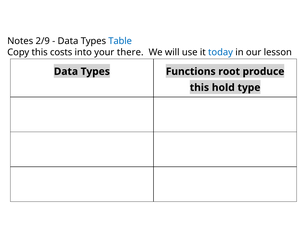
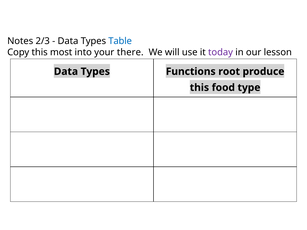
2/9: 2/9 -> 2/3 (43, 41)
costs: costs -> most (61, 52)
today colour: blue -> purple (221, 52)
hold: hold -> food (223, 88)
